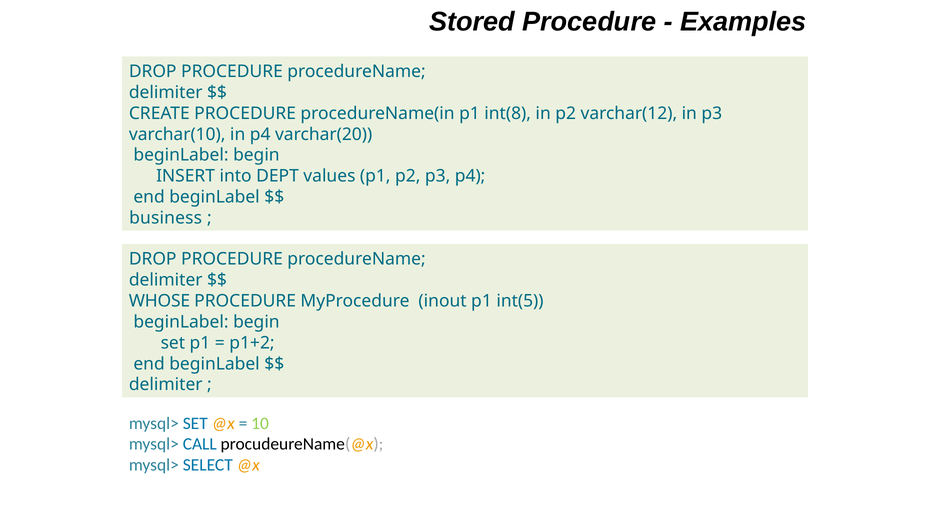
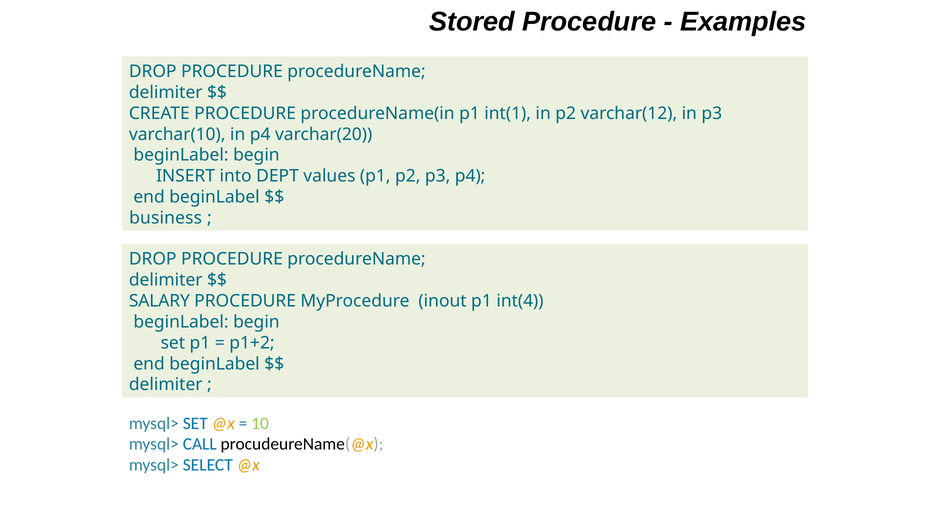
int(8: int(8 -> int(1 (508, 113)
WHOSE: WHOSE -> SALARY (159, 301)
int(5: int(5 -> int(4 (520, 301)
